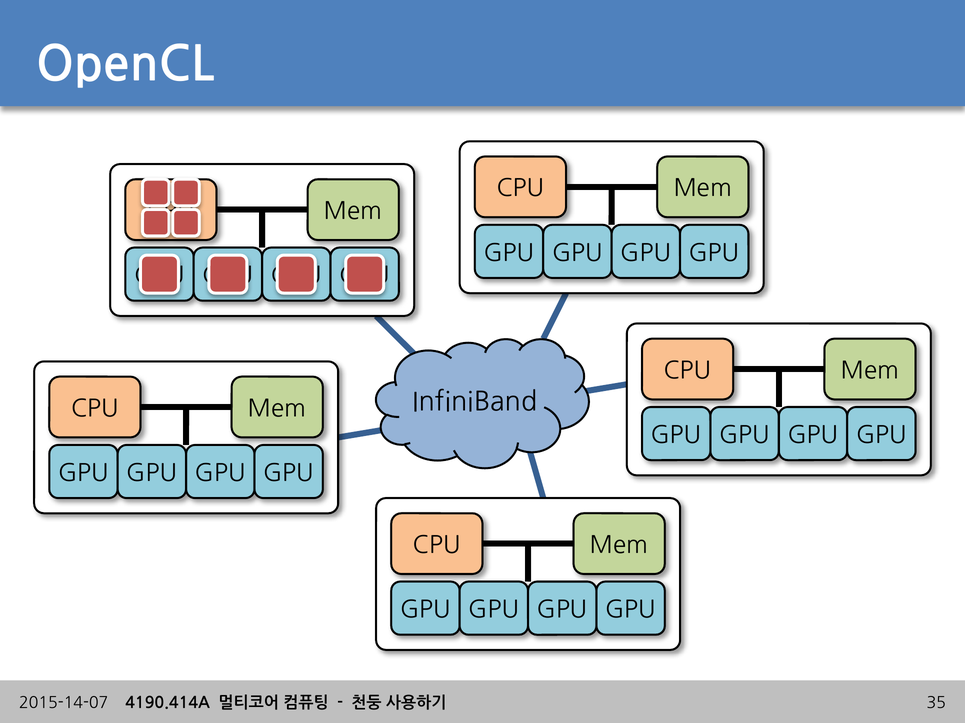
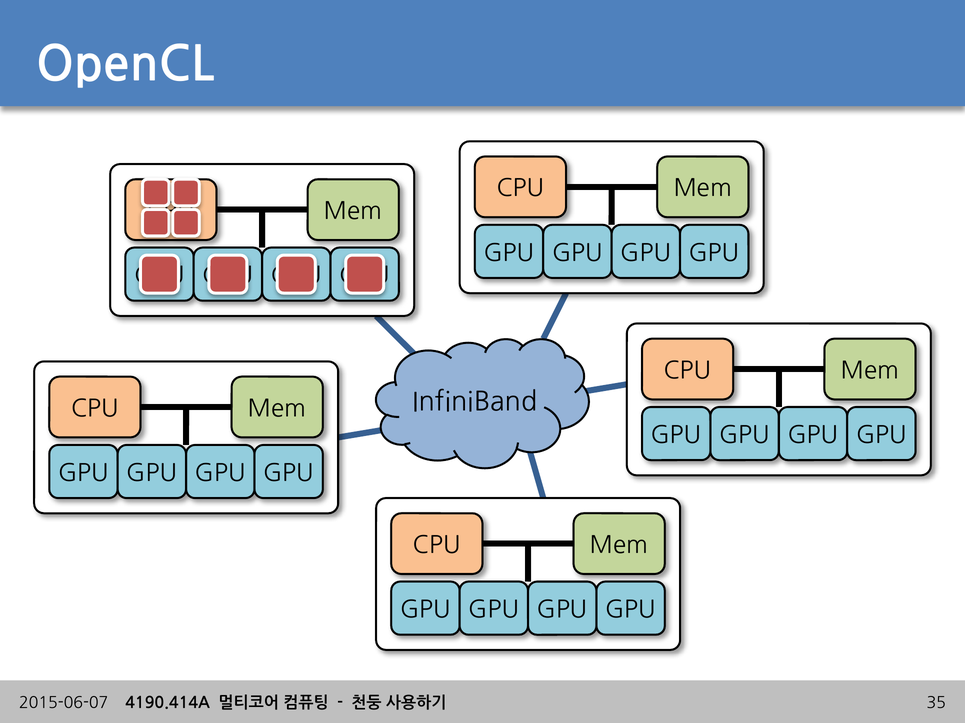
2015-14-07: 2015-14-07 -> 2015-06-07 (64, 703)
